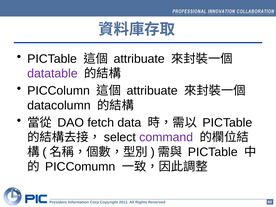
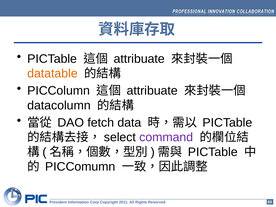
datatable colour: purple -> orange (52, 73)
